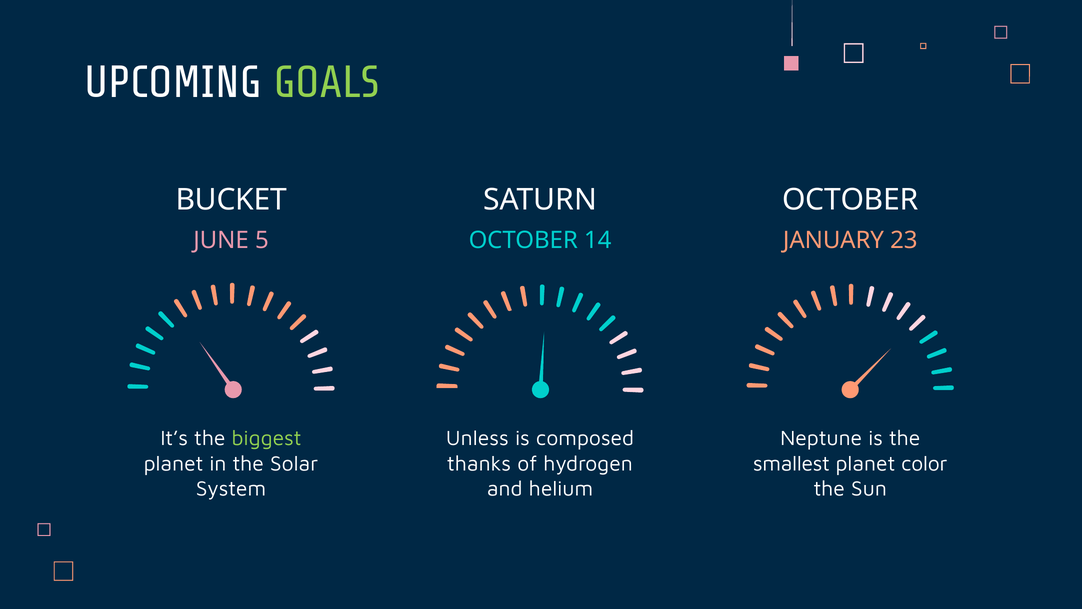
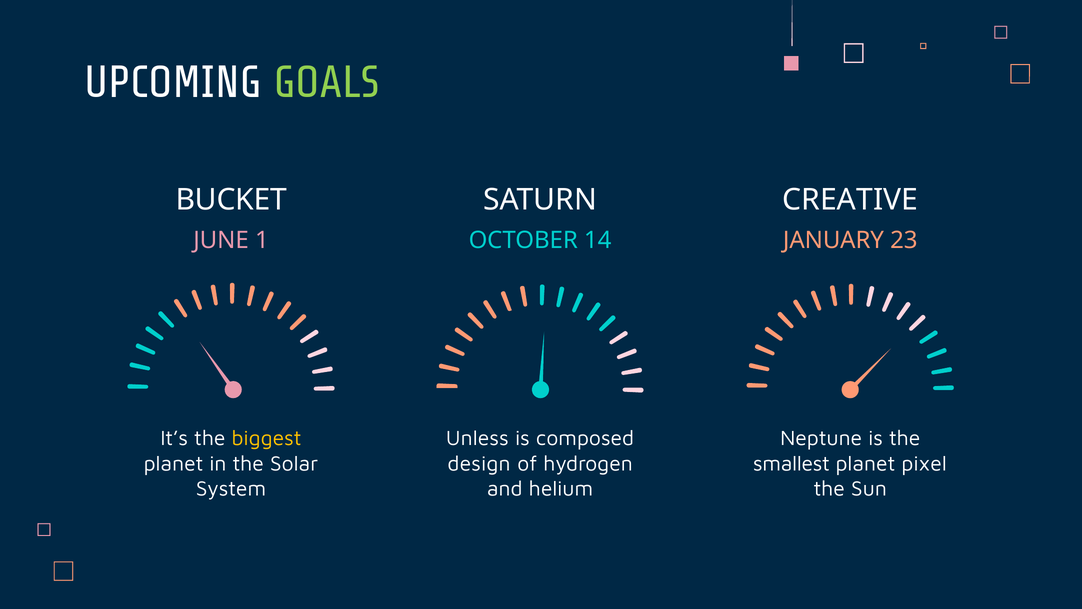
OCTOBER: OCTOBER -> CREATIVE (850, 199)
5: 5 -> 1 (262, 240)
biggest colour: light green -> yellow (267, 438)
thanks: thanks -> design (479, 463)
color: color -> pixel (924, 463)
